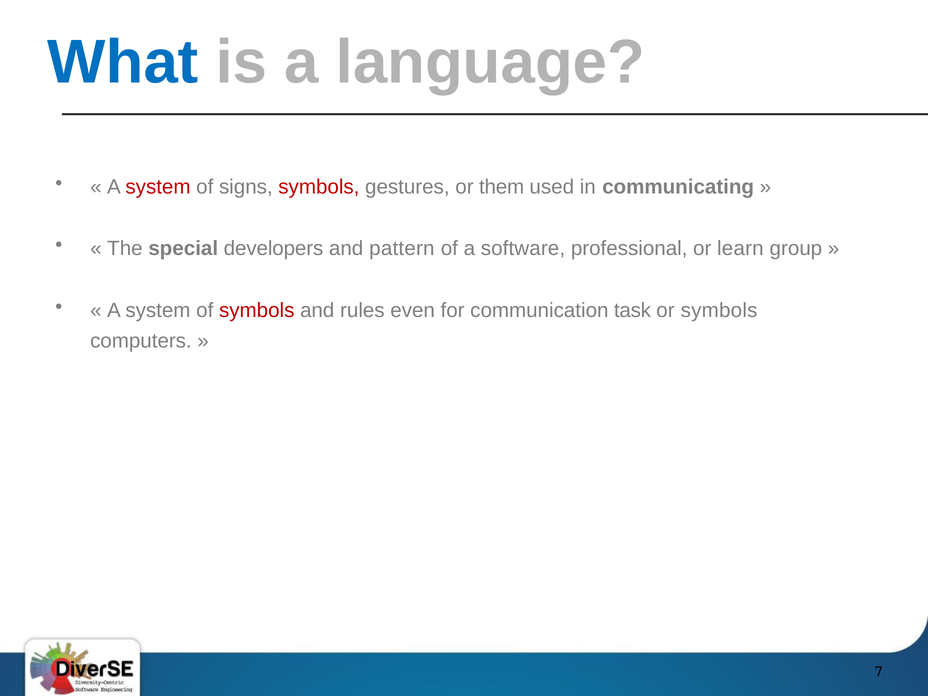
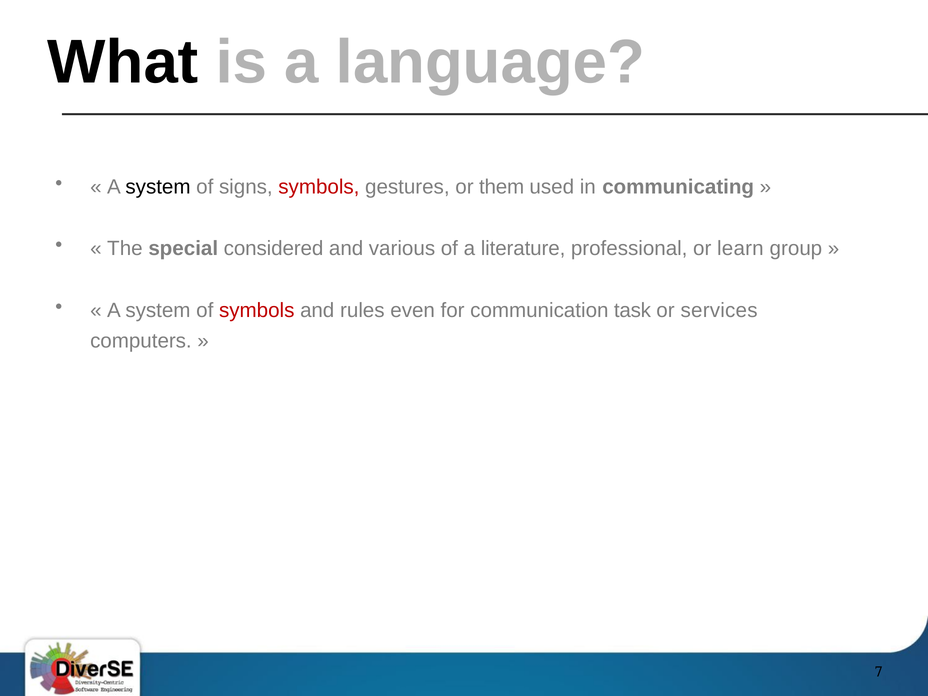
What colour: blue -> black (123, 62)
system colour: red -> black (158, 187)
developers: developers -> considered (274, 248)
pattern: pattern -> various (402, 248)
software: software -> literature (523, 248)
or symbols: symbols -> services (719, 310)
